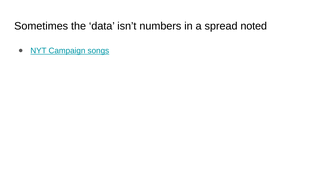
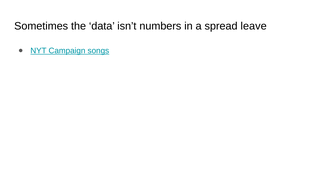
noted: noted -> leave (254, 26)
